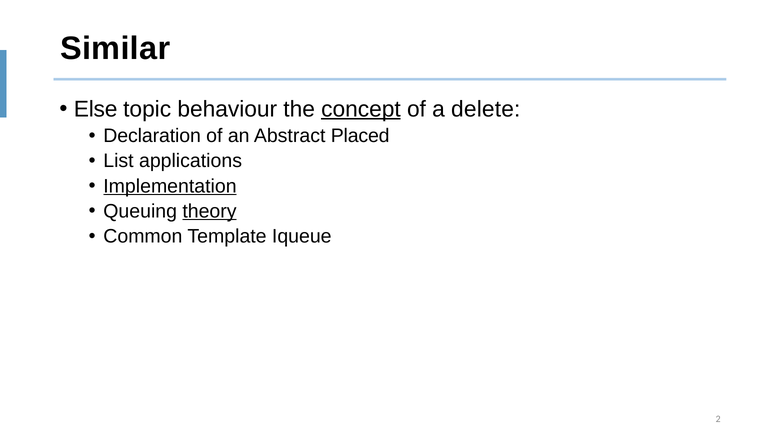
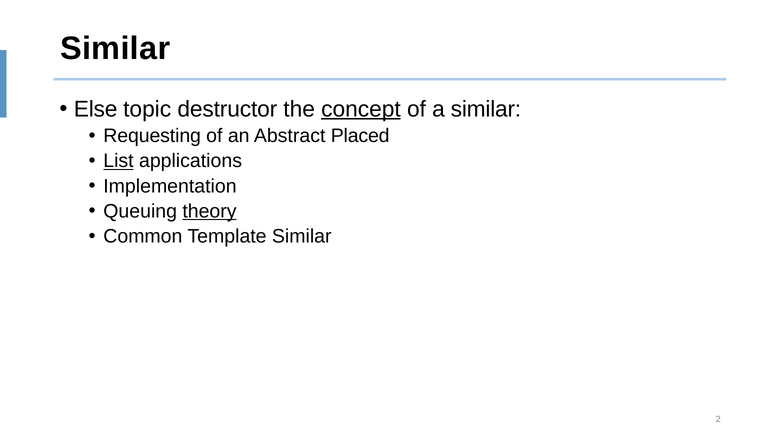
behaviour: behaviour -> destructor (227, 109)
a delete: delete -> similar (486, 109)
Declaration: Declaration -> Requesting (152, 136)
List underline: none -> present (118, 161)
Implementation underline: present -> none (170, 186)
Template Iqueue: Iqueue -> Similar (302, 236)
